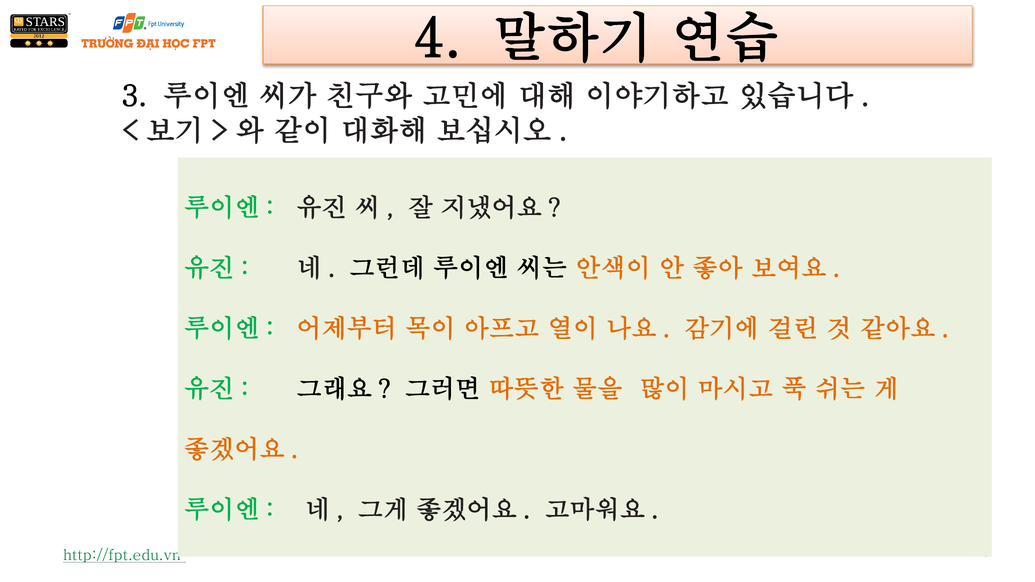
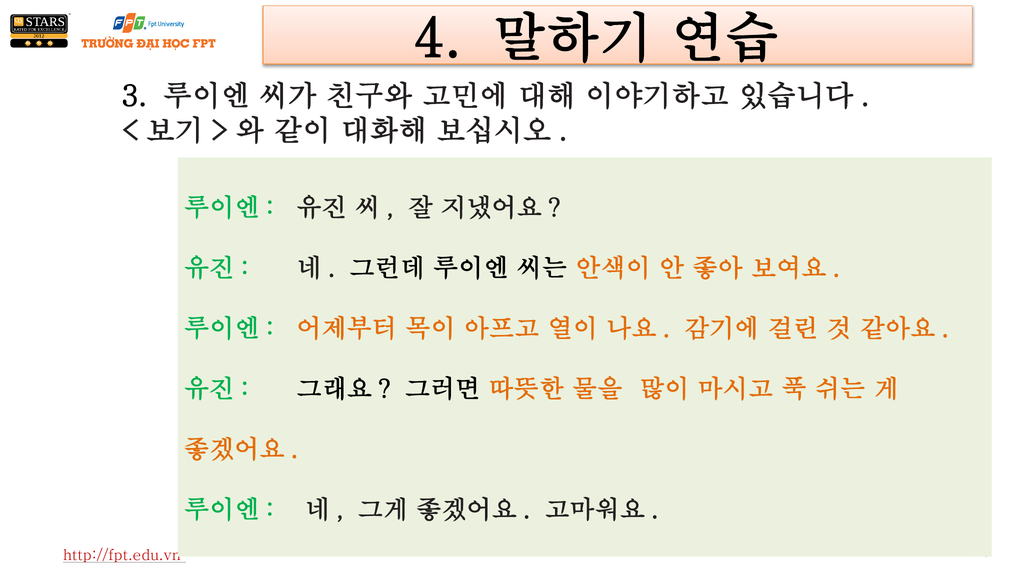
http://fpt.edu.vn colour: green -> red (122, 556)
